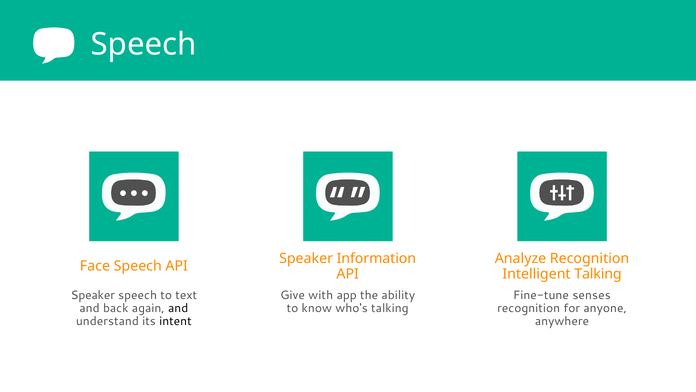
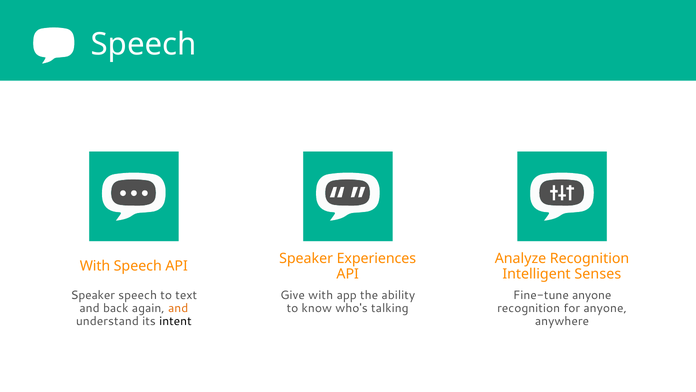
Information: Information -> Experiences (376, 258)
Face: Face -> With (95, 266)
Intelligent Talking: Talking -> Senses (598, 274)
Fine-tune senses: senses -> anyone (592, 295)
and colour: black -> orange (178, 308)
